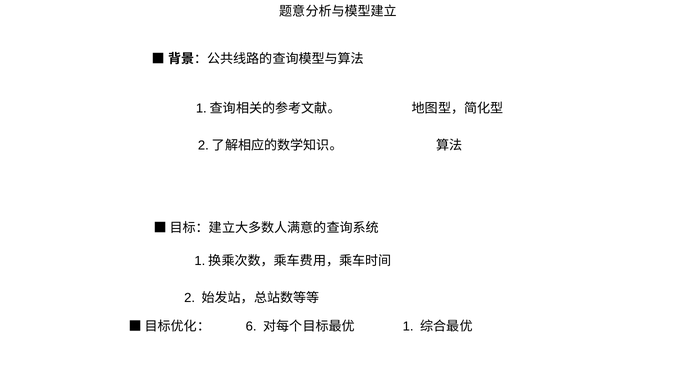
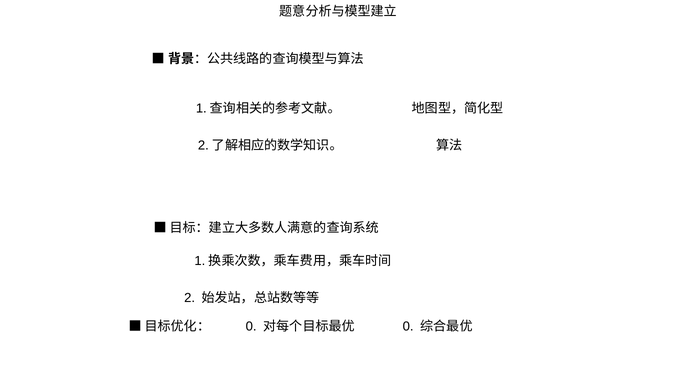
6: 6 -> 0 (251, 326)
1: 1 -> 0 (408, 326)
